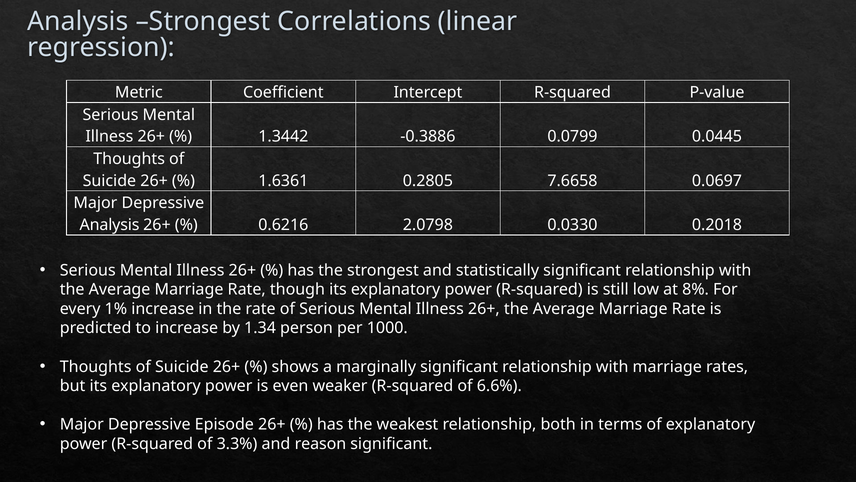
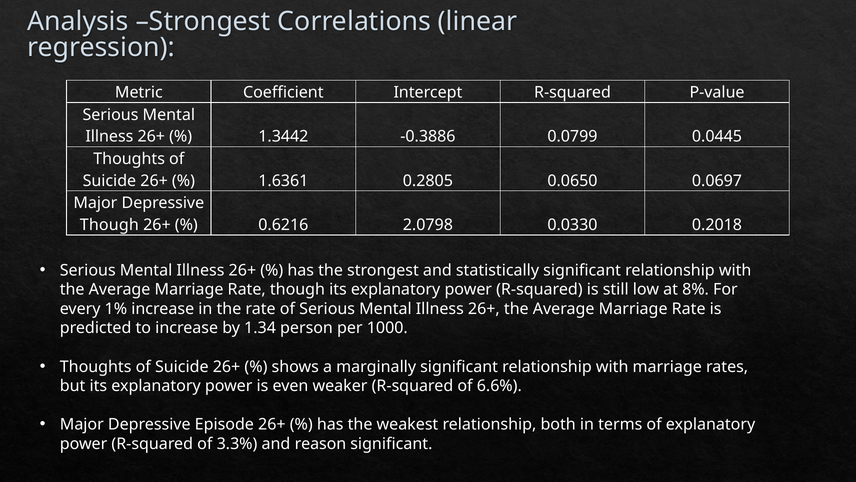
7.6658: 7.6658 -> 0.0650 (572, 181)
Analysis: Analysis -> Though (109, 225)
